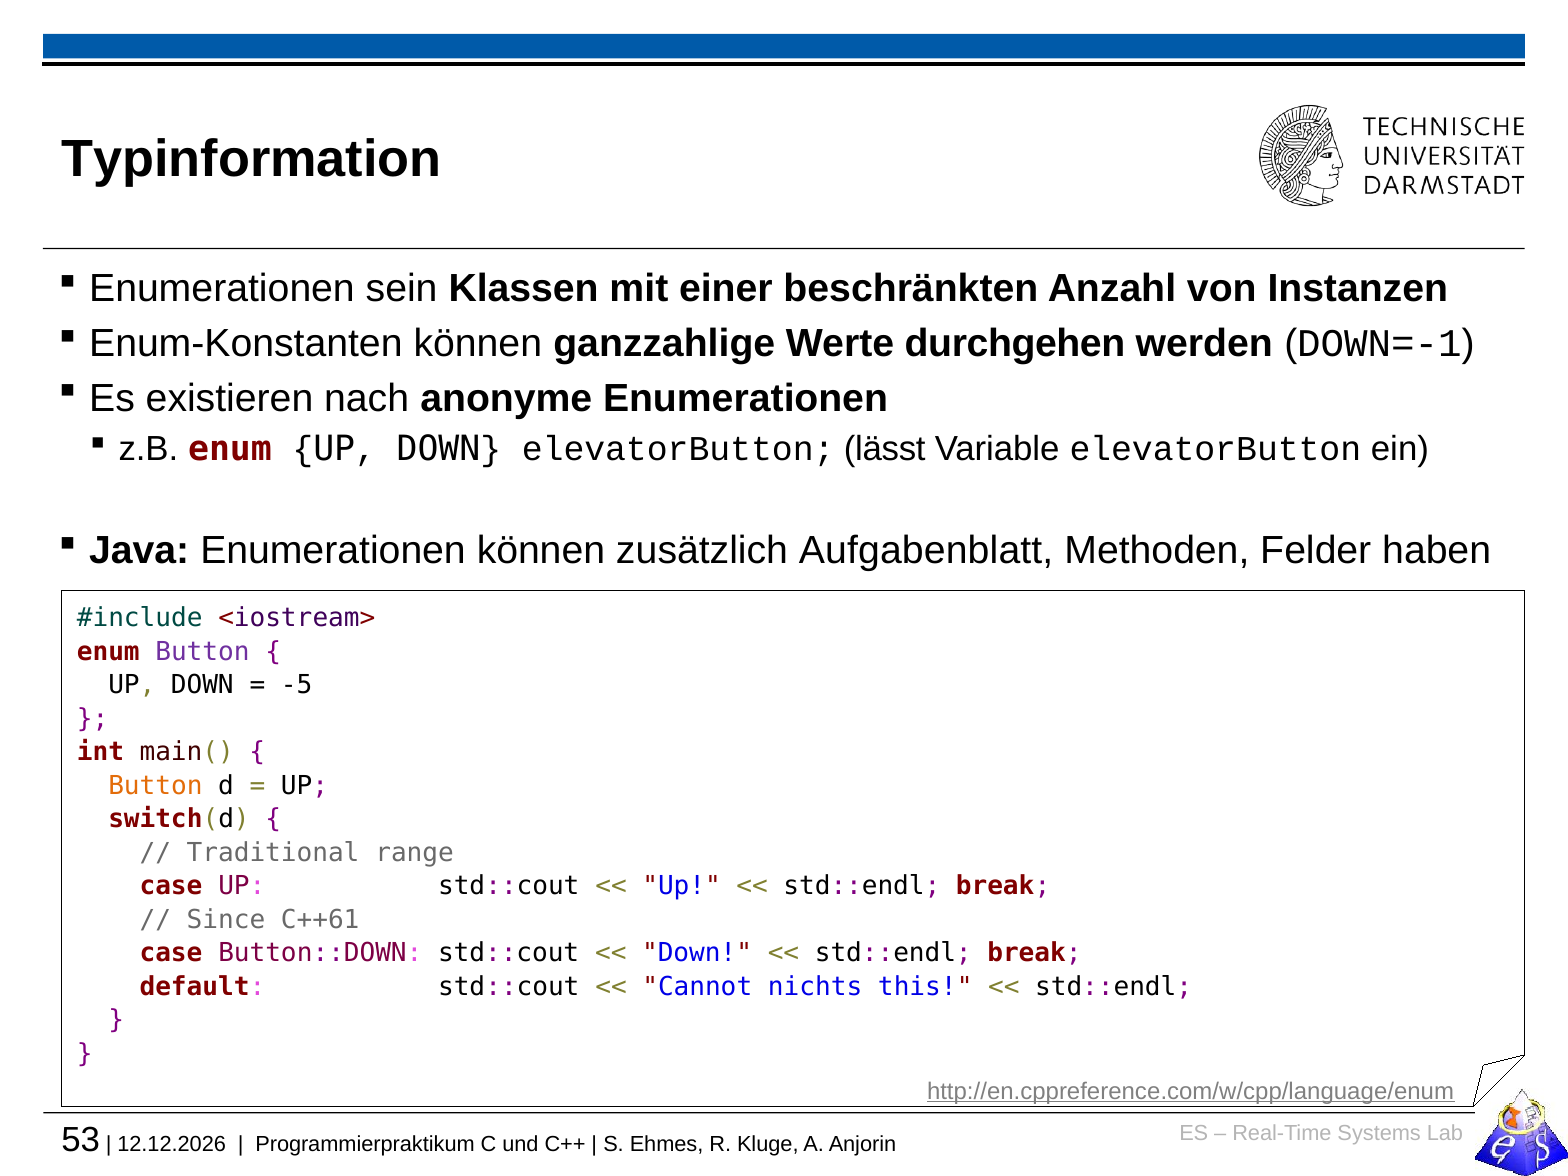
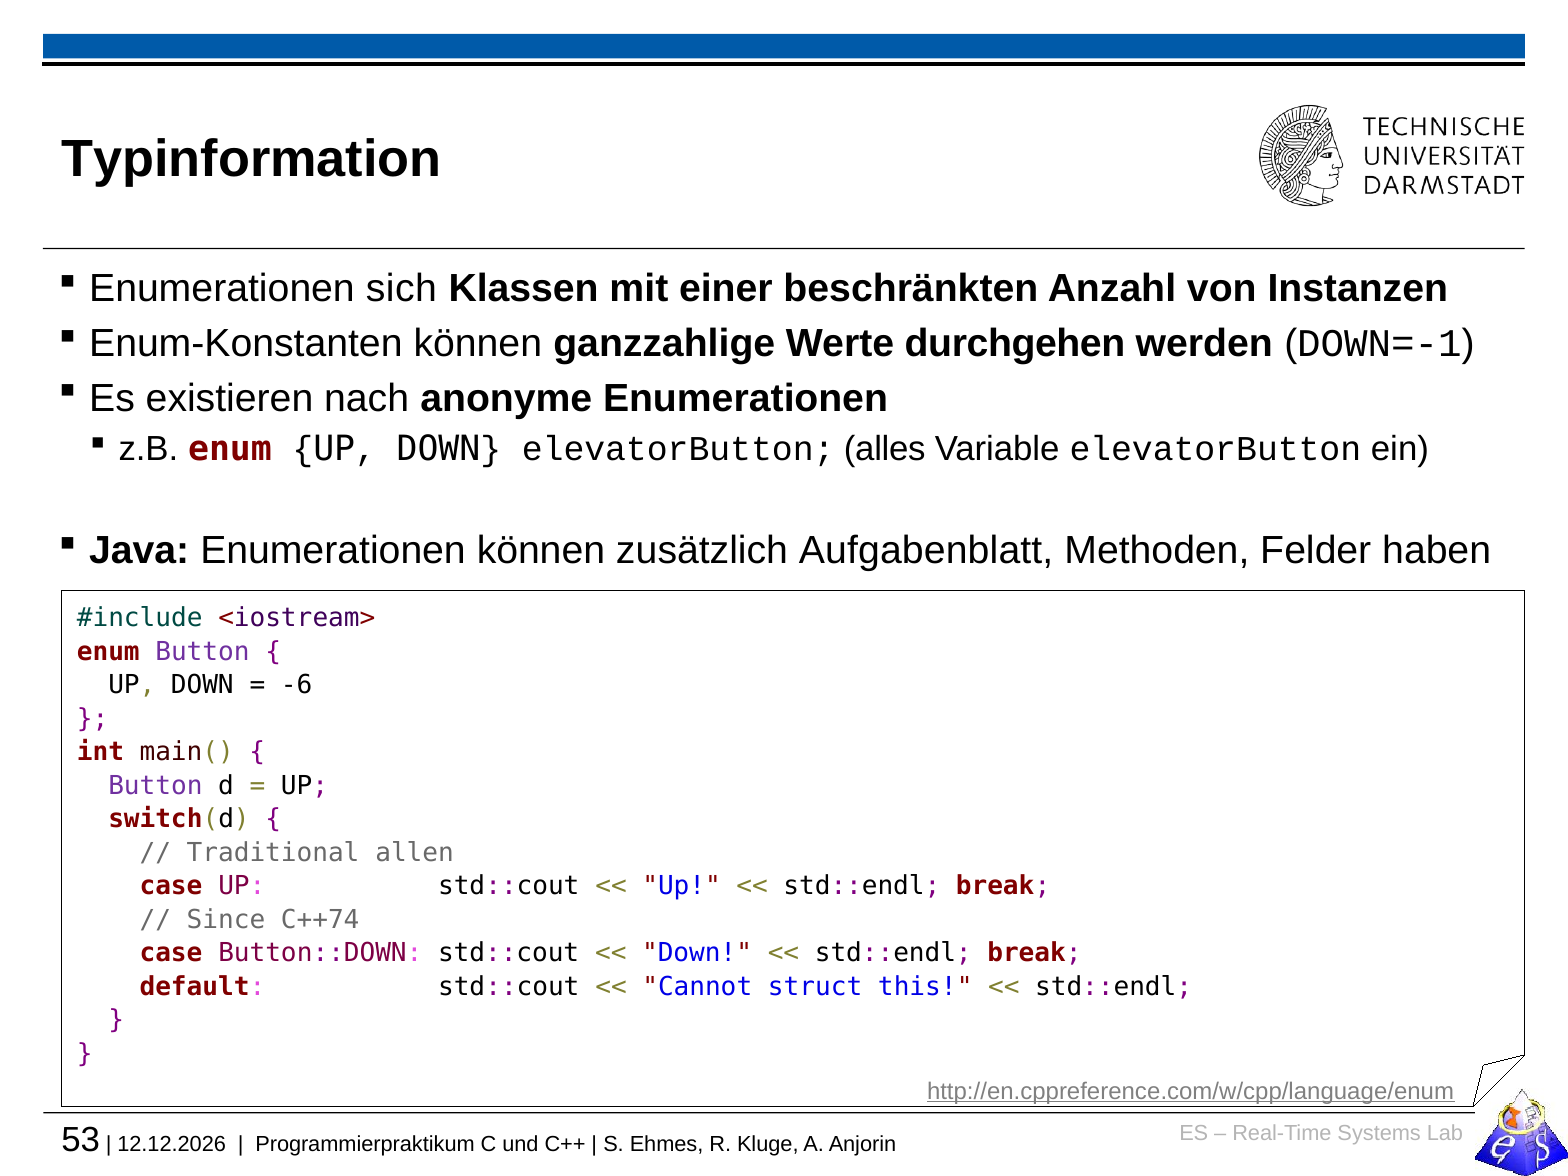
sein: sein -> sich (401, 289)
lässt: lässt -> alles (885, 449)
-5: -5 -> -6 (297, 685)
Button colour: orange -> purple (155, 786)
range: range -> allen (415, 853)
C++61: C++61 -> C++74 (320, 920)
nichts: nichts -> struct (815, 987)
